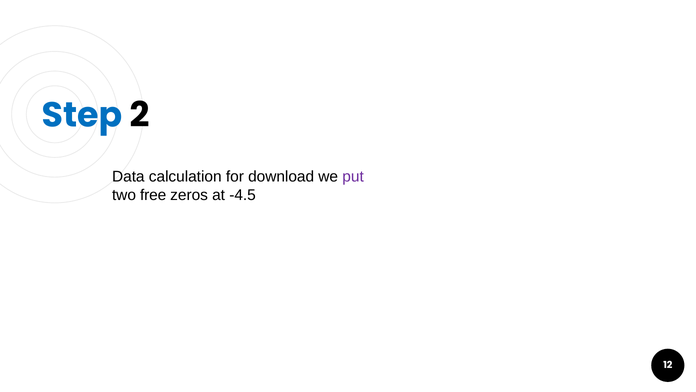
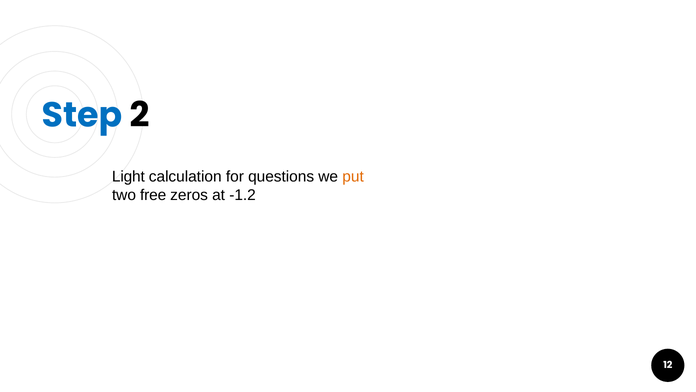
Data: Data -> Light (128, 176)
download: download -> questions (281, 176)
put colour: purple -> orange (353, 176)
-4.5: -4.5 -> -1.2 (243, 195)
